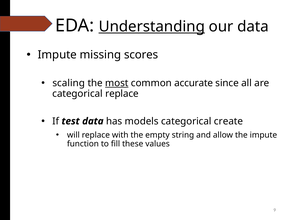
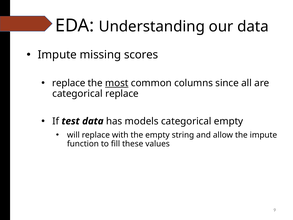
Understanding underline: present -> none (152, 27)
scaling: scaling -> replace (69, 83)
accurate: accurate -> columns (194, 83)
categorical create: create -> empty (229, 121)
